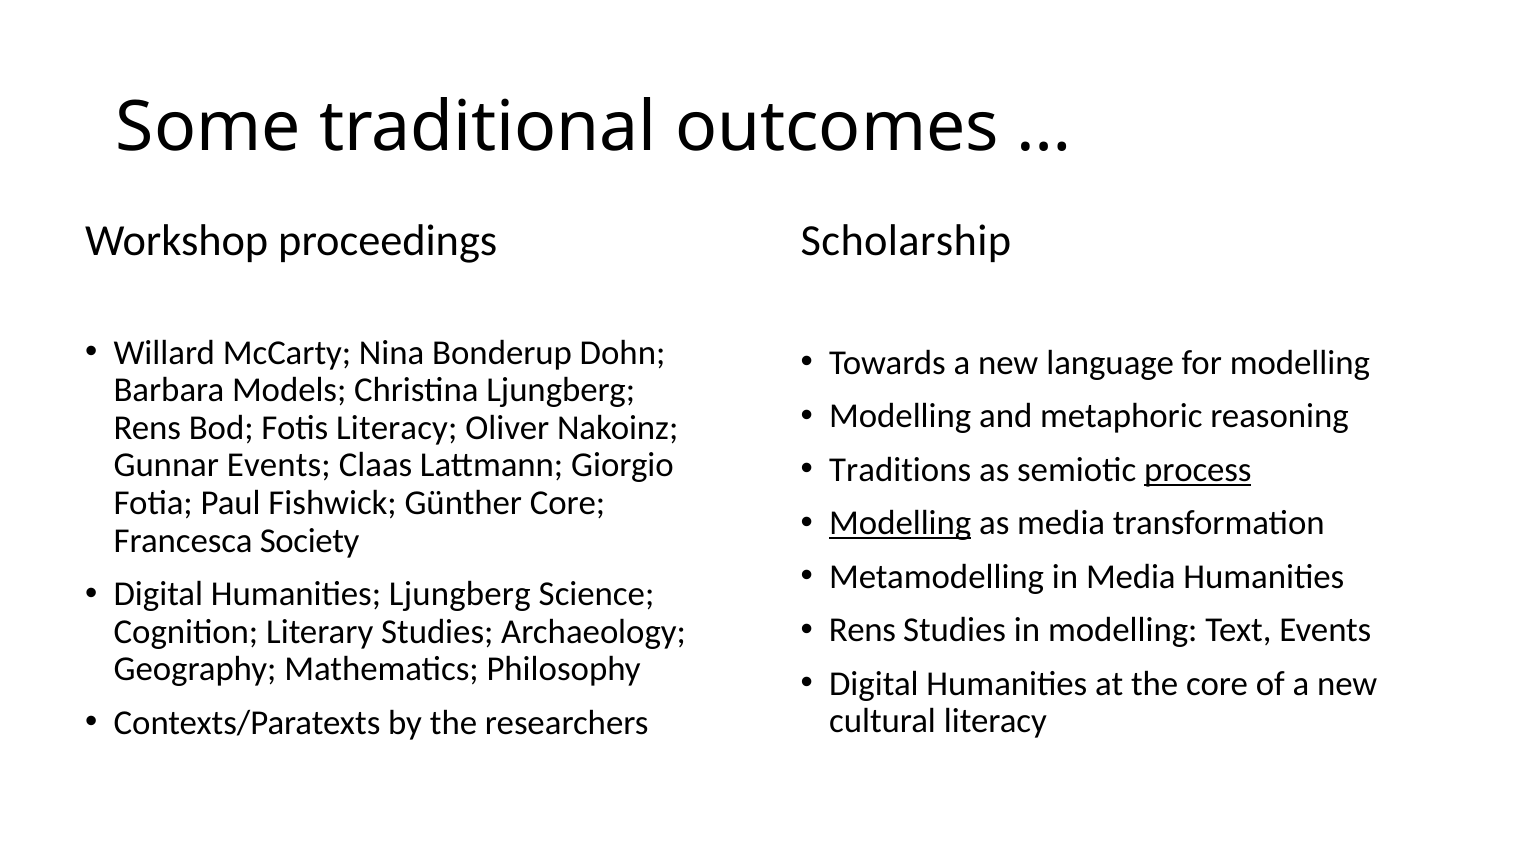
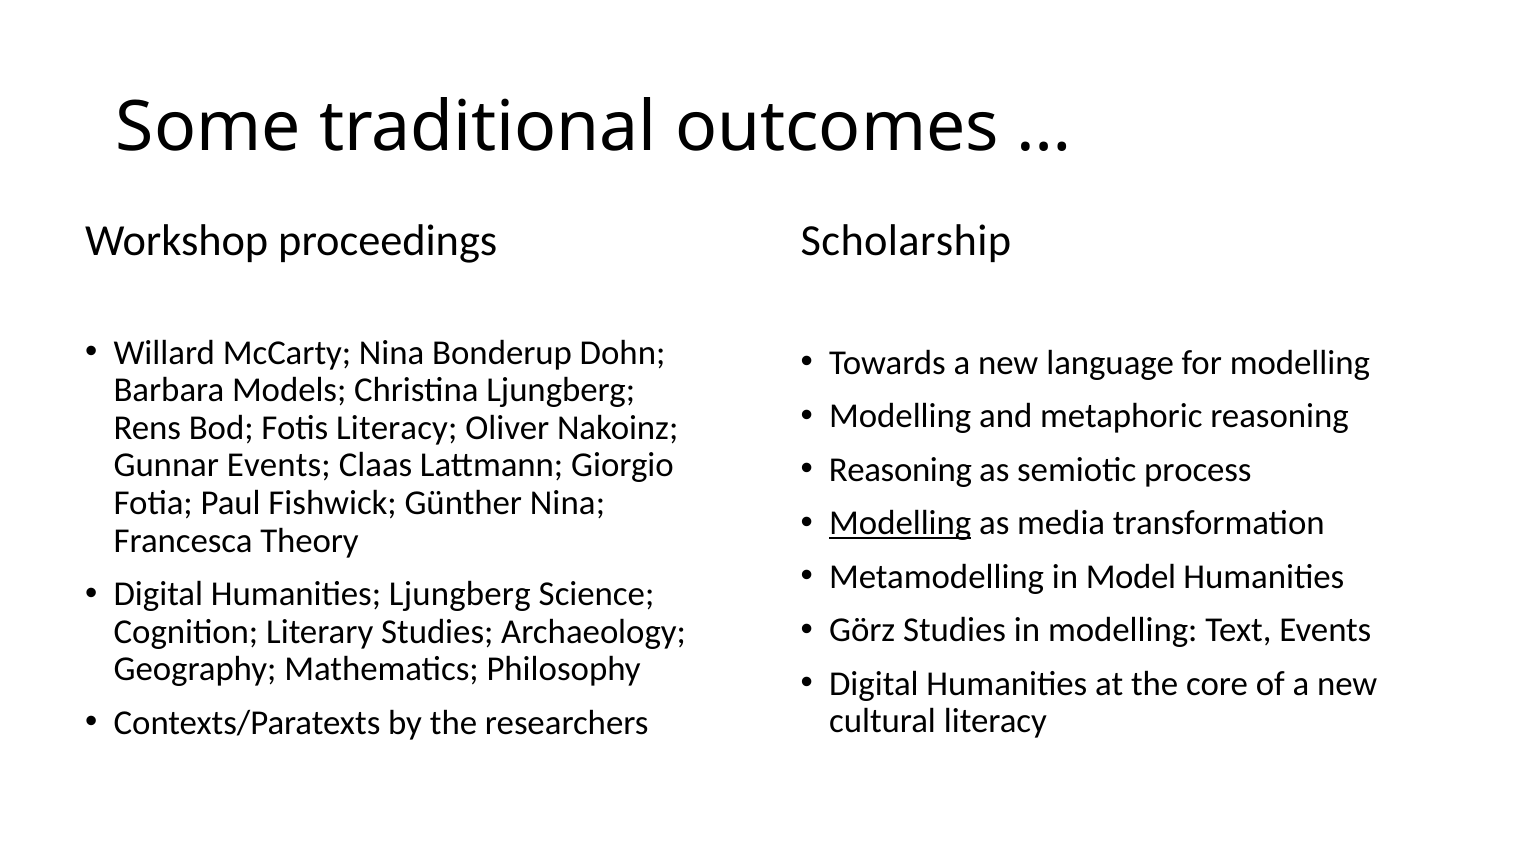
Traditions: Traditions -> Reasoning (900, 469)
process underline: present -> none (1198, 469)
Günther Core: Core -> Nina (567, 503)
Society: Society -> Theory (310, 540)
in Media: Media -> Model (1131, 576)
Rens: Rens -> Görz (862, 630)
